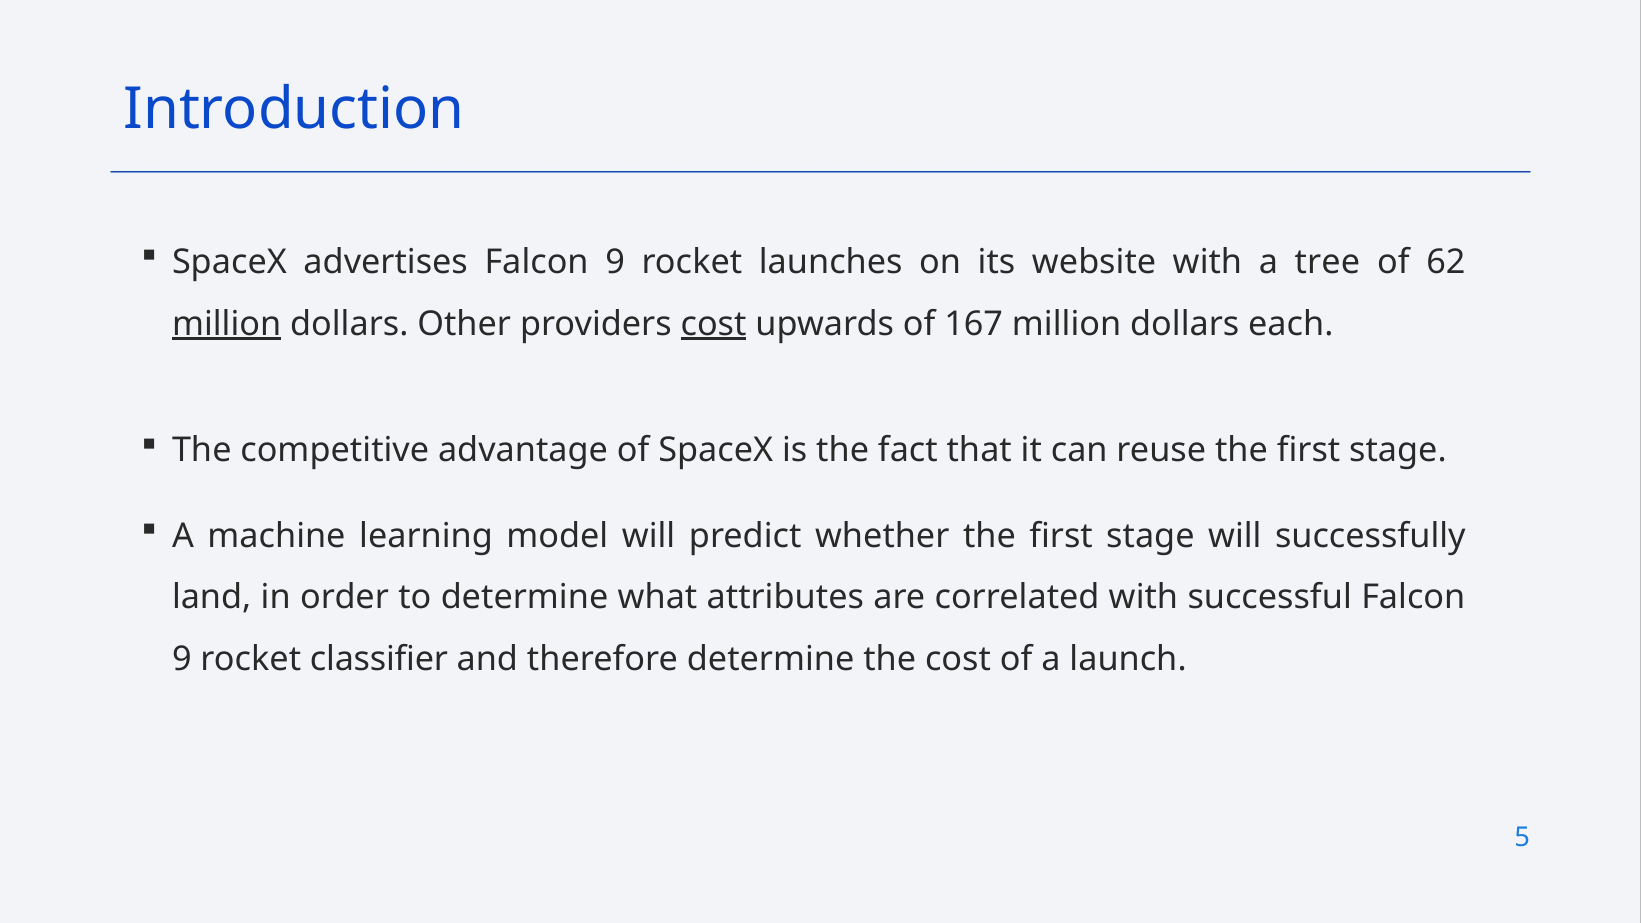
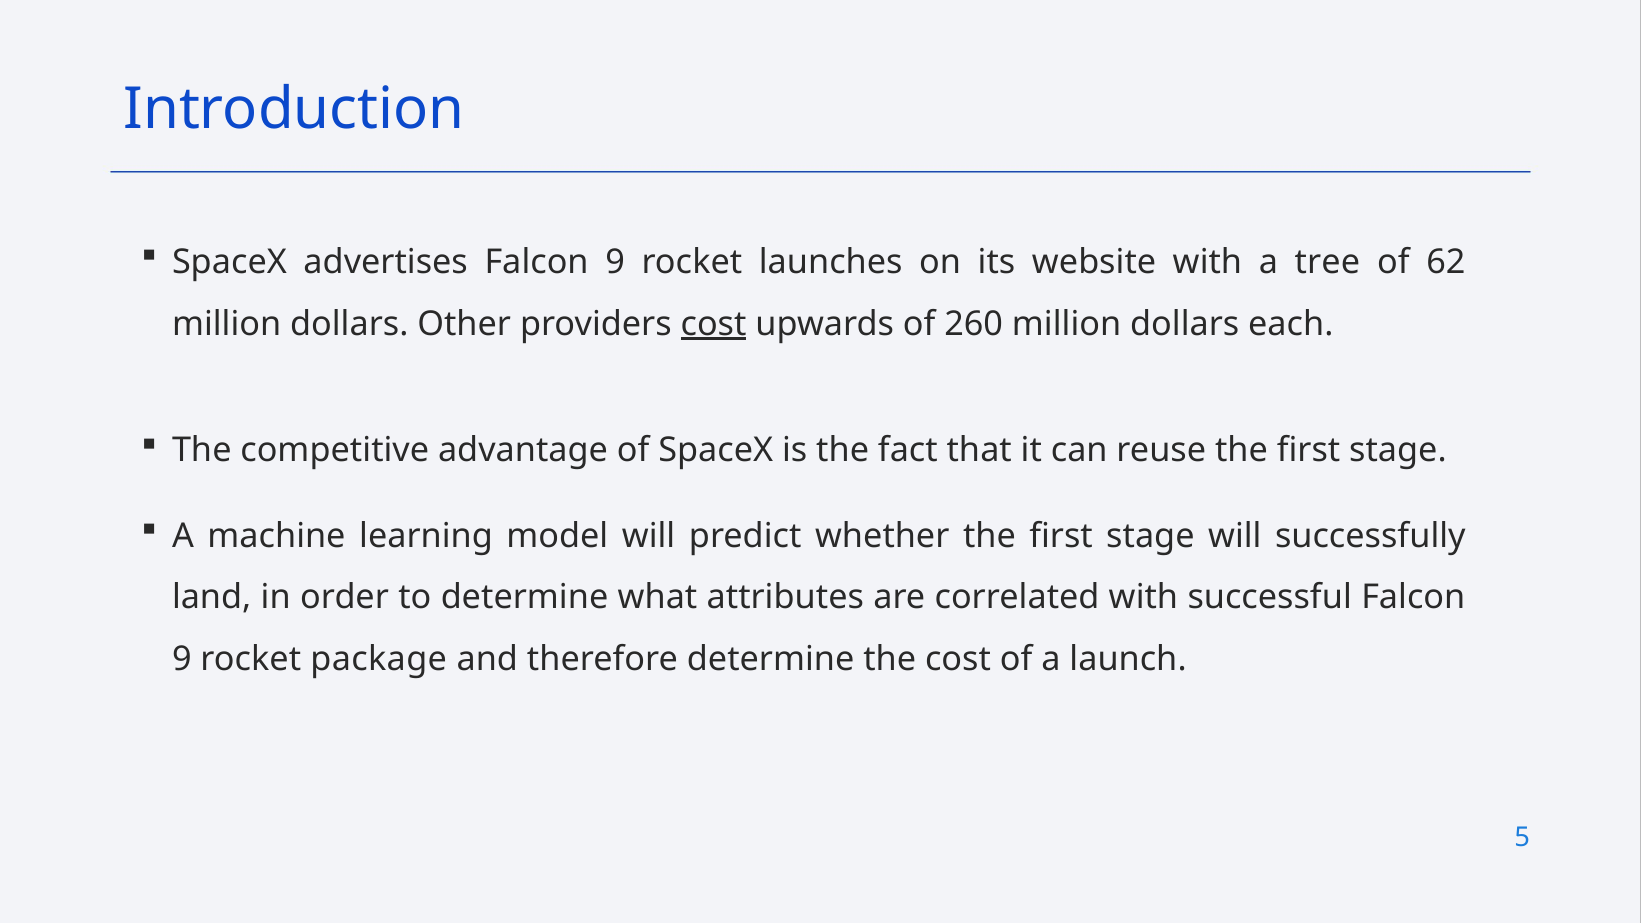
million underline: present -> none (227, 324)
167: 167 -> 260 (974, 324)
classifier: classifier -> package (379, 659)
